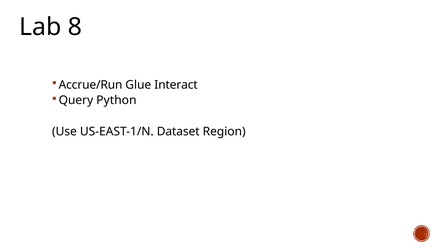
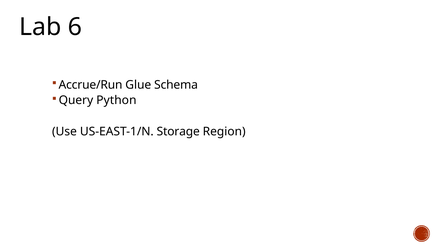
8: 8 -> 6 (75, 27)
Interact: Interact -> Schema (176, 85)
Dataset: Dataset -> Storage (178, 132)
